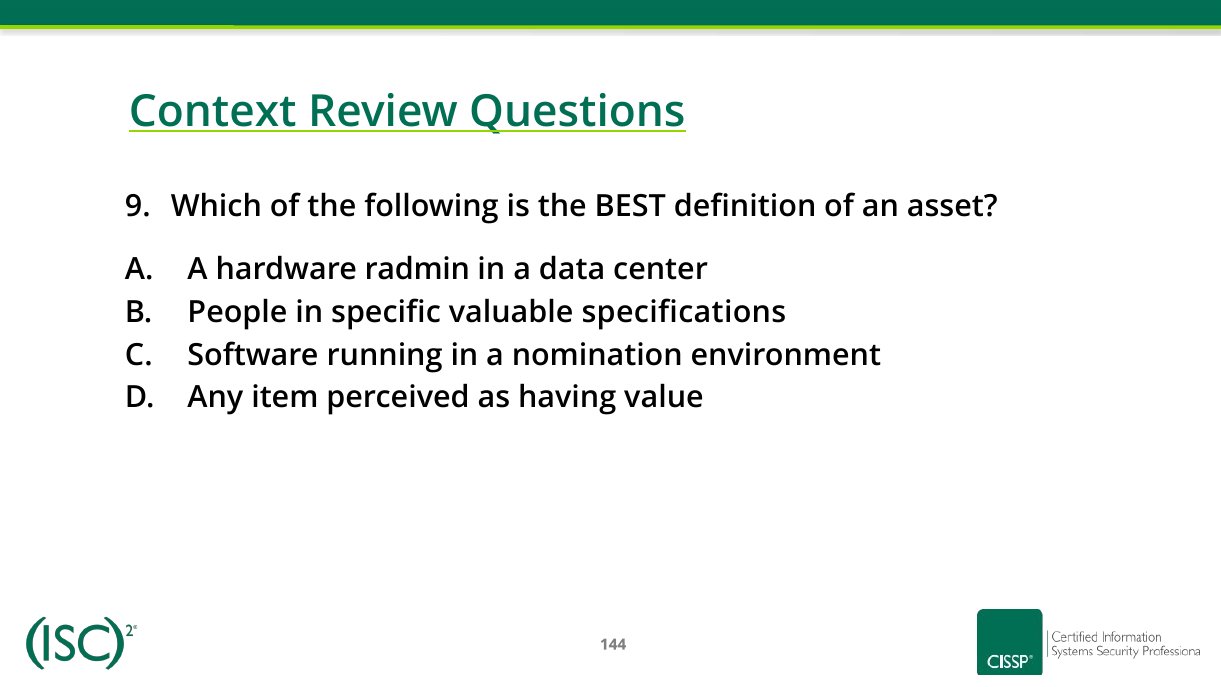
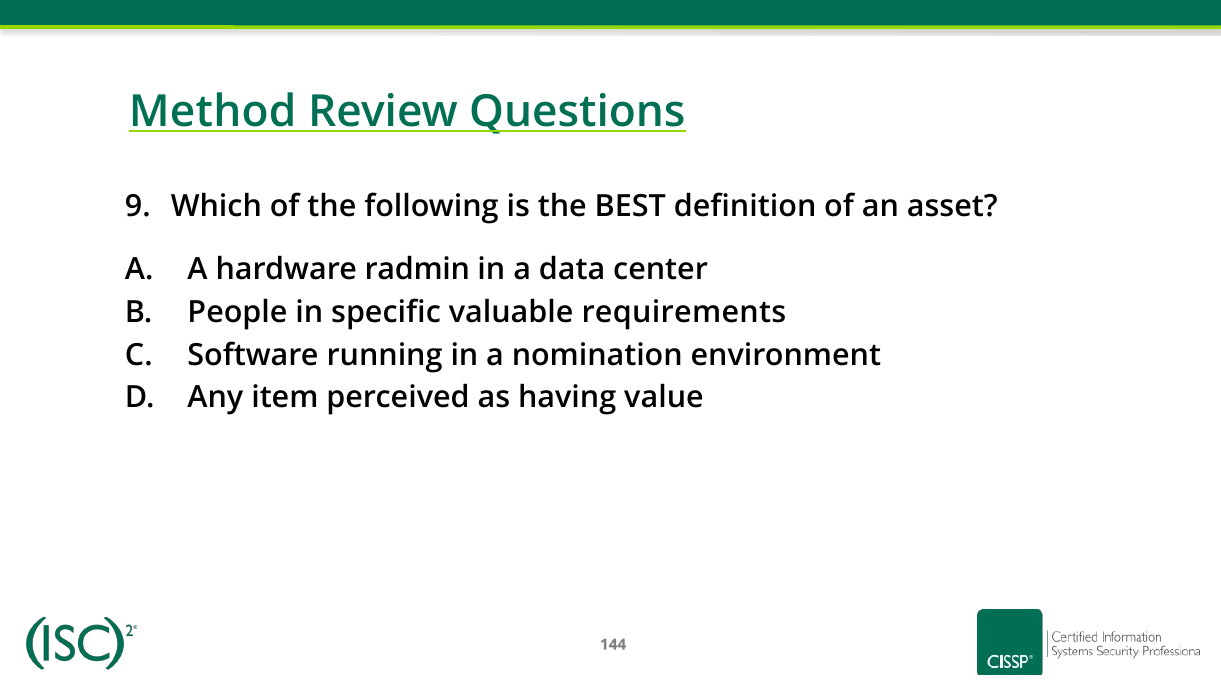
Context: Context -> Method (213, 112)
specifications: specifications -> requirements (684, 312)
